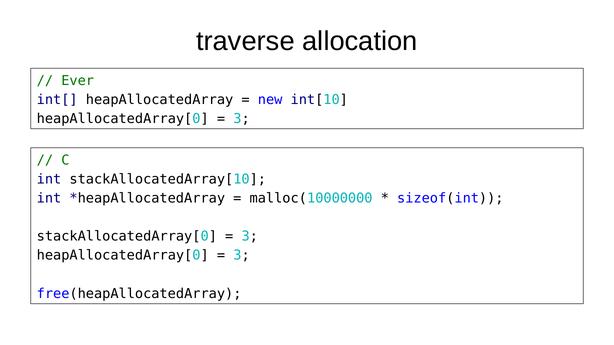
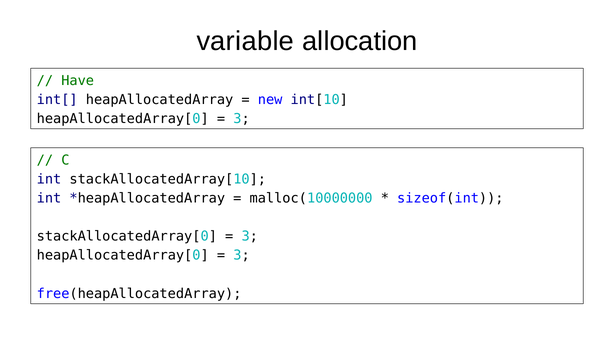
traverse: traverse -> variable (245, 41)
Ever: Ever -> Have (78, 81)
